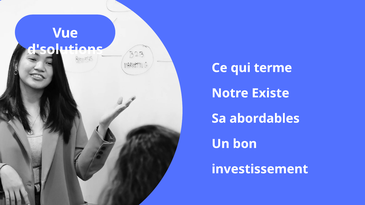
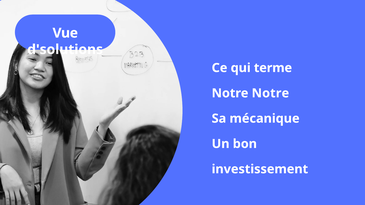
Notre Existe: Existe -> Notre (270, 93)
abordables: abordables -> mécanique (265, 119)
